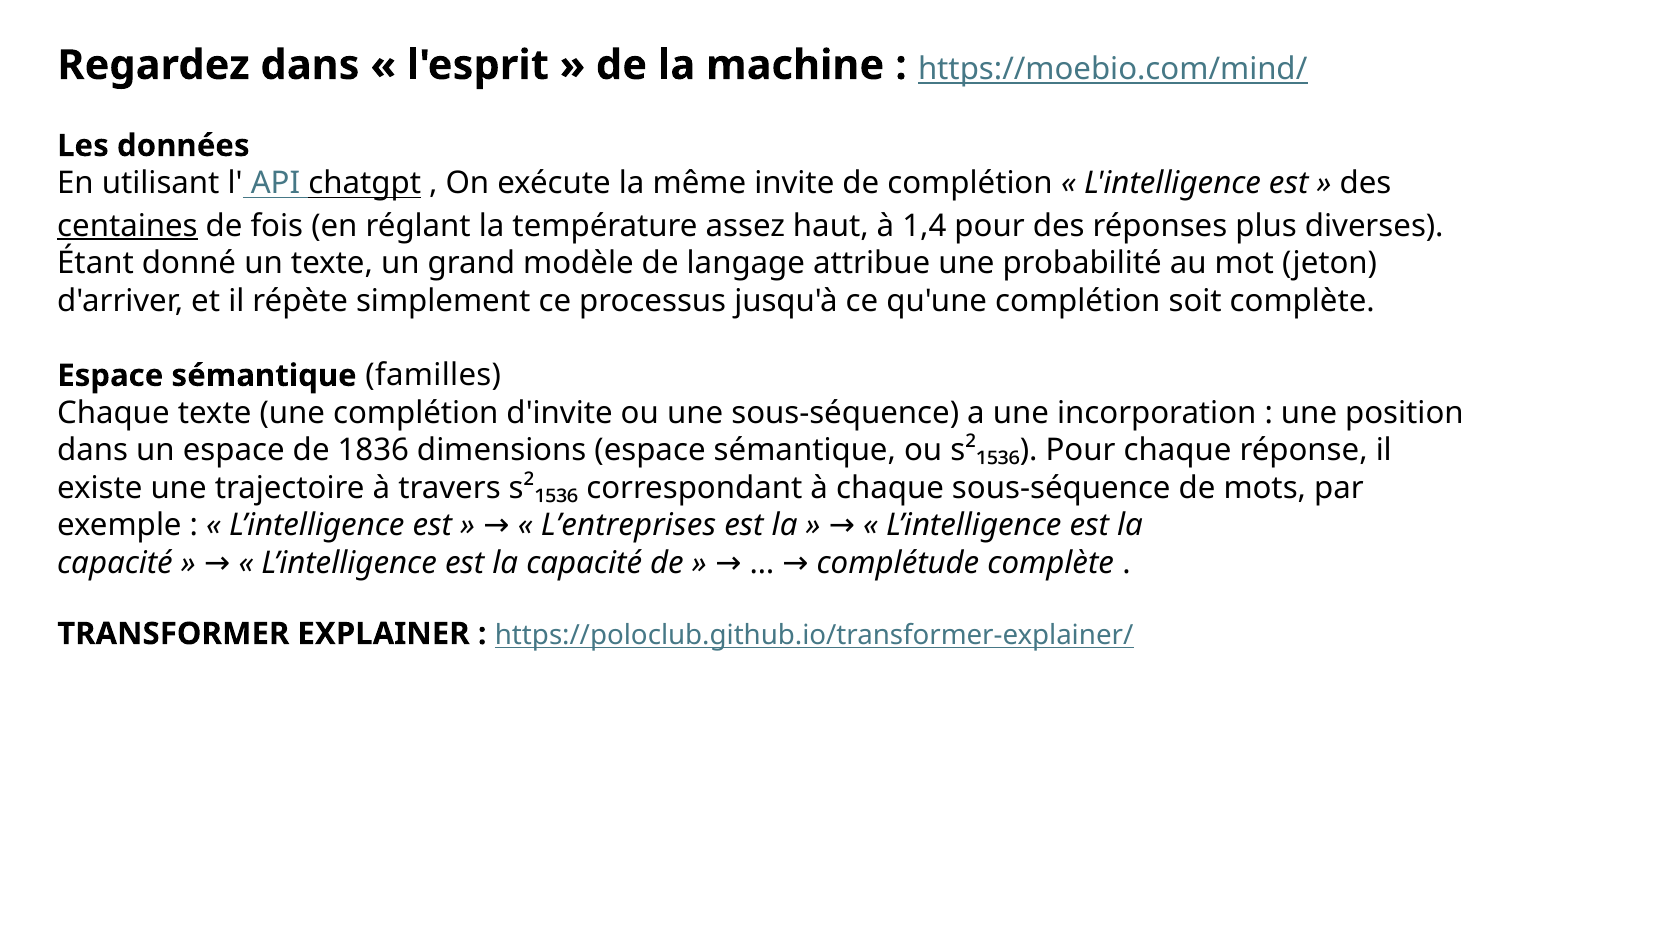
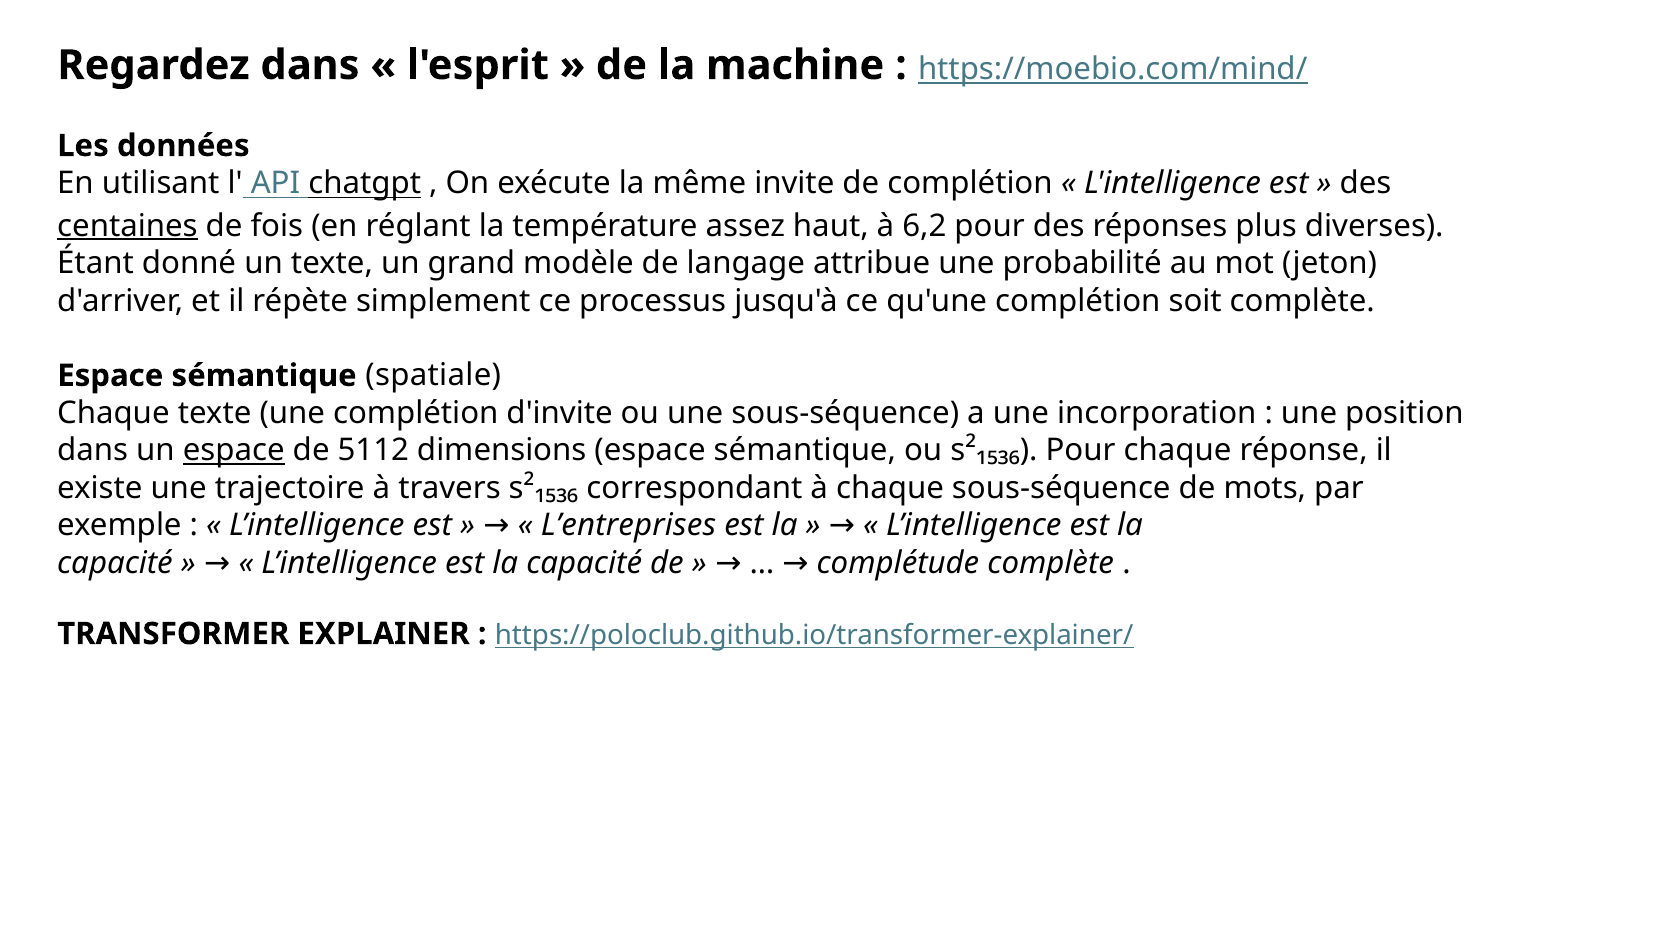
1,4: 1,4 -> 6,2 (924, 226)
familles: familles -> spatiale (433, 375)
espace underline: none -> present (234, 450)
1836: 1836 -> 5112 (373, 450)
